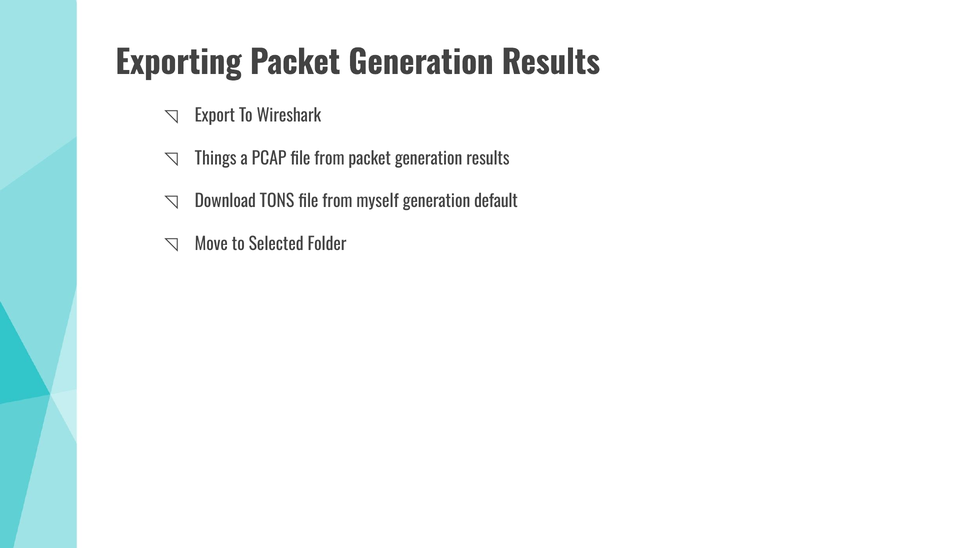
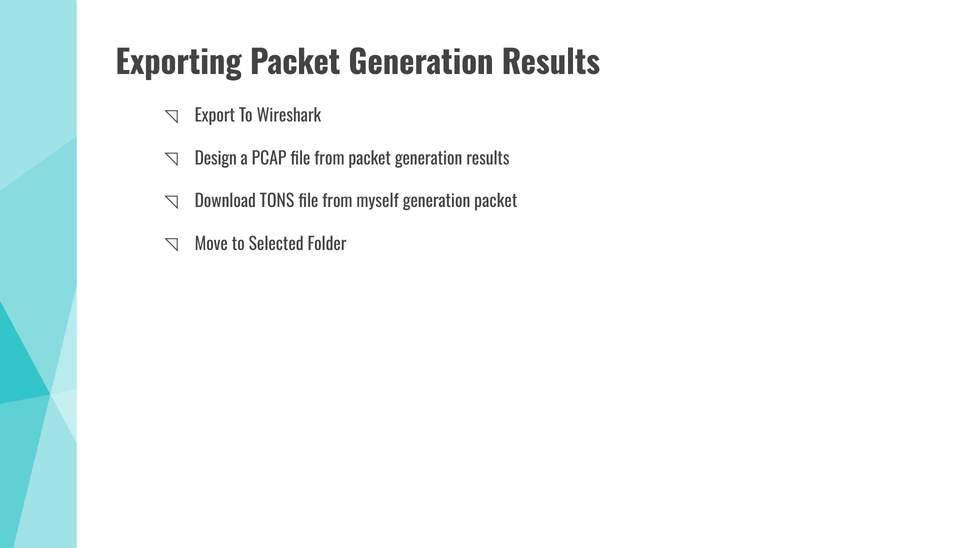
Things: Things -> Design (216, 159)
generation default: default -> packet (496, 202)
